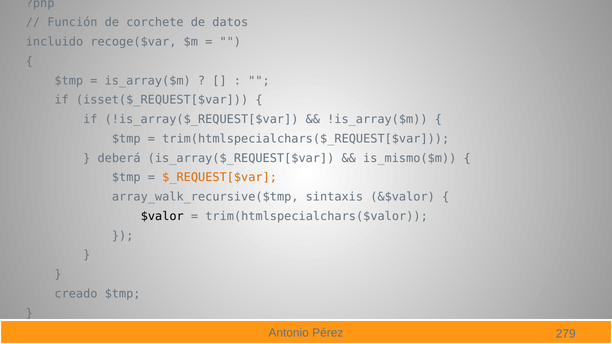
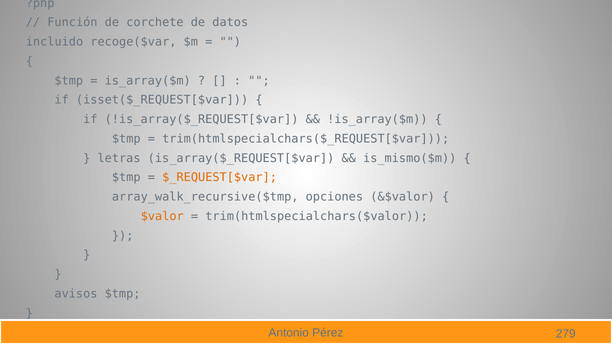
deberá: deberá -> letras (119, 158)
sintaxis: sintaxis -> opciones (334, 197)
$valor colour: black -> orange (162, 216)
creado: creado -> avisos (76, 294)
